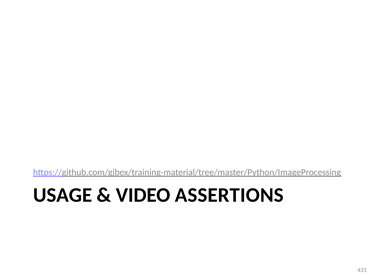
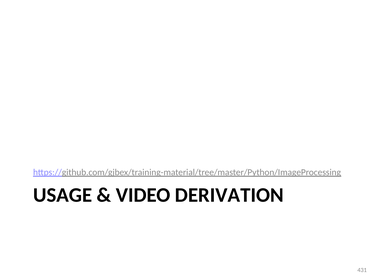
ASSERTIONS: ASSERTIONS -> DERIVATION (229, 195)
